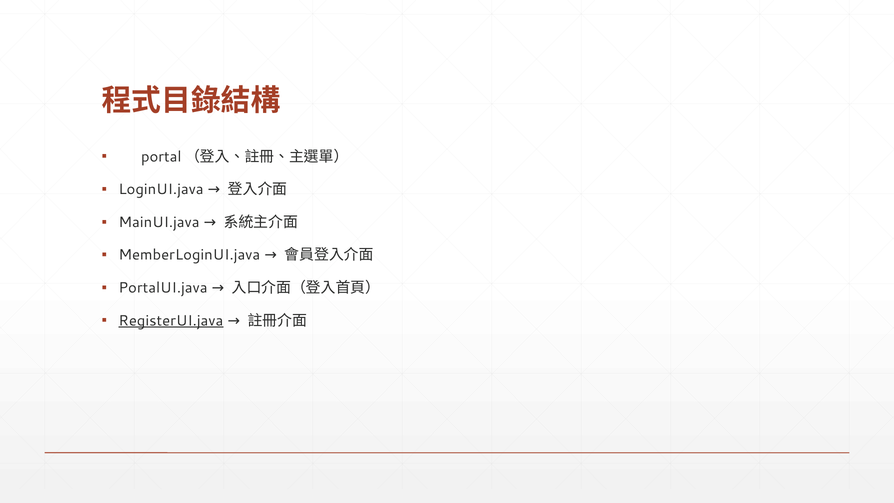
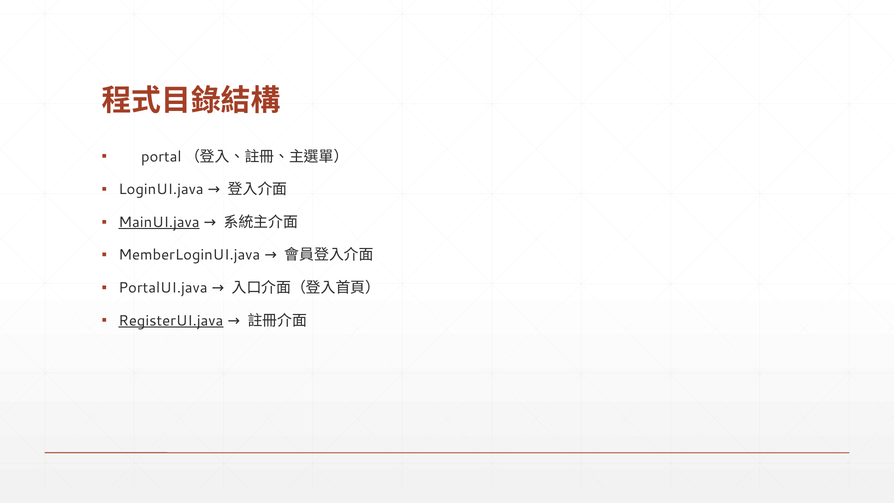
MainUI.java underline: none -> present (159, 222)
